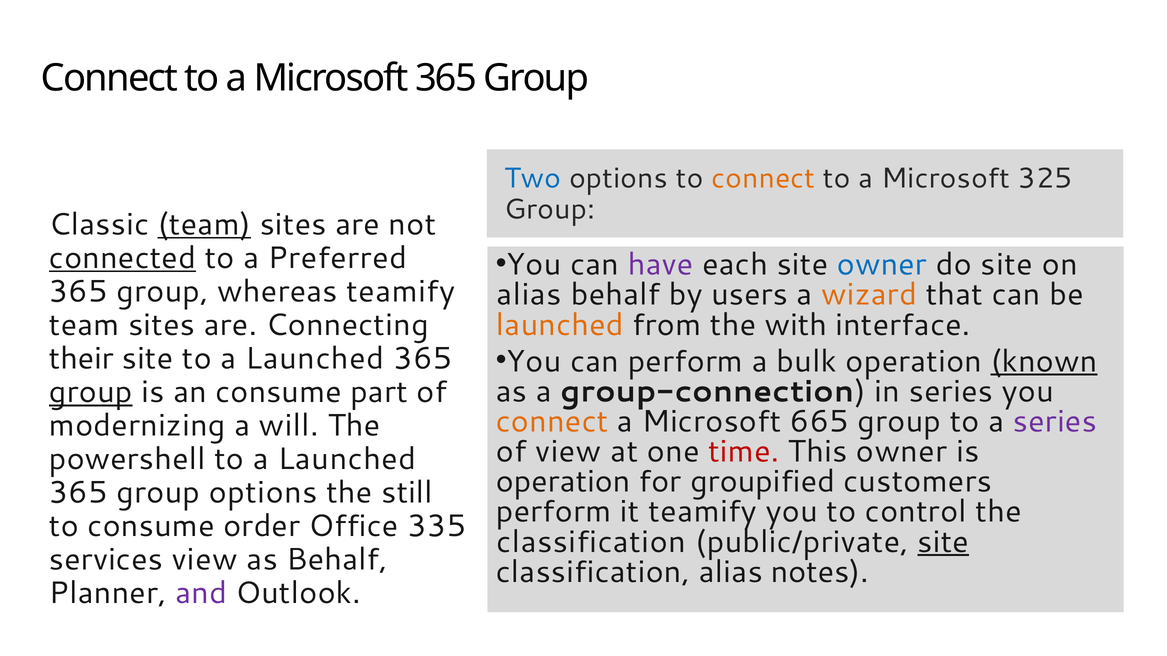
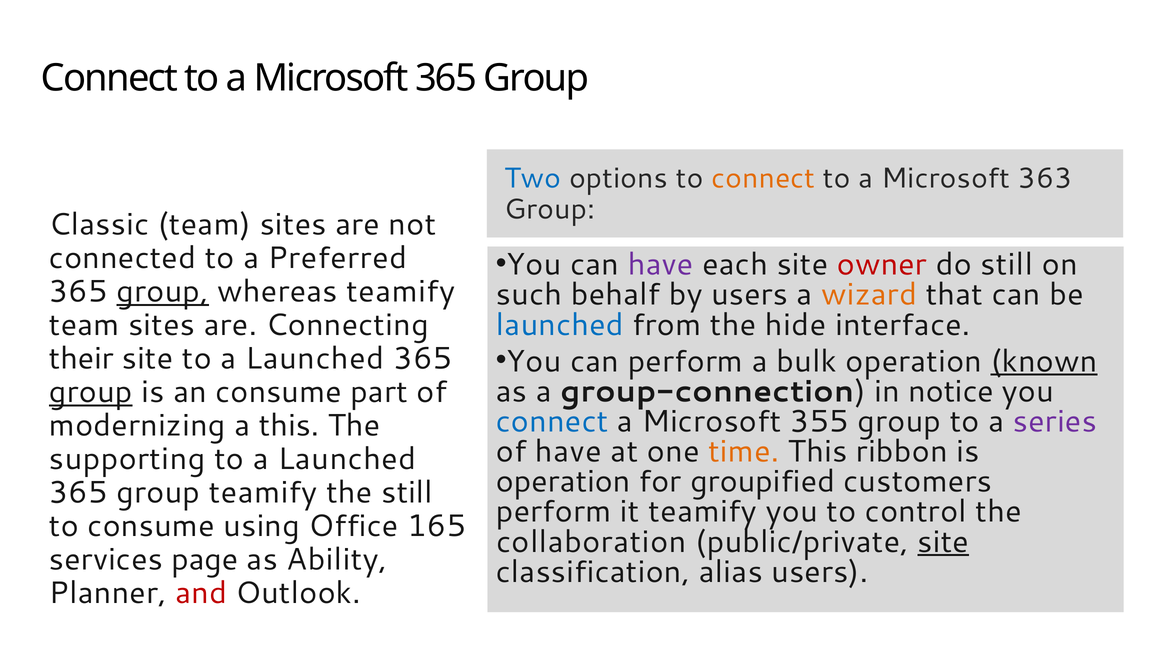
325: 325 -> 363 (1045, 178)
team underline: present -> none (204, 225)
connected underline: present -> none (123, 258)
owner colour: blue -> red (882, 265)
do site: site -> still (1007, 265)
group underline: none -> present (163, 292)
alias: alias -> such (529, 295)
launched colour: orange -> blue (560, 325)
with: with -> hide (796, 325)
in series: series -> notice (951, 392)
connect colour: orange -> blue (552, 422)
665: 665 -> 355 (819, 422)
a will: will -> this (289, 426)
of view: view -> have (568, 452)
time colour: red -> orange (744, 452)
This owner: owner -> ribbon (902, 452)
powershell: powershell -> supporting (127, 459)
group options: options -> teamify (263, 493)
order: order -> using (262, 526)
335: 335 -> 165 (437, 526)
classification: classification -> collaboration (591, 542)
services view: view -> page (205, 560)
as Behalf: Behalf -> Ability (337, 560)
alias notes: notes -> users (820, 572)
and colour: purple -> red (201, 594)
